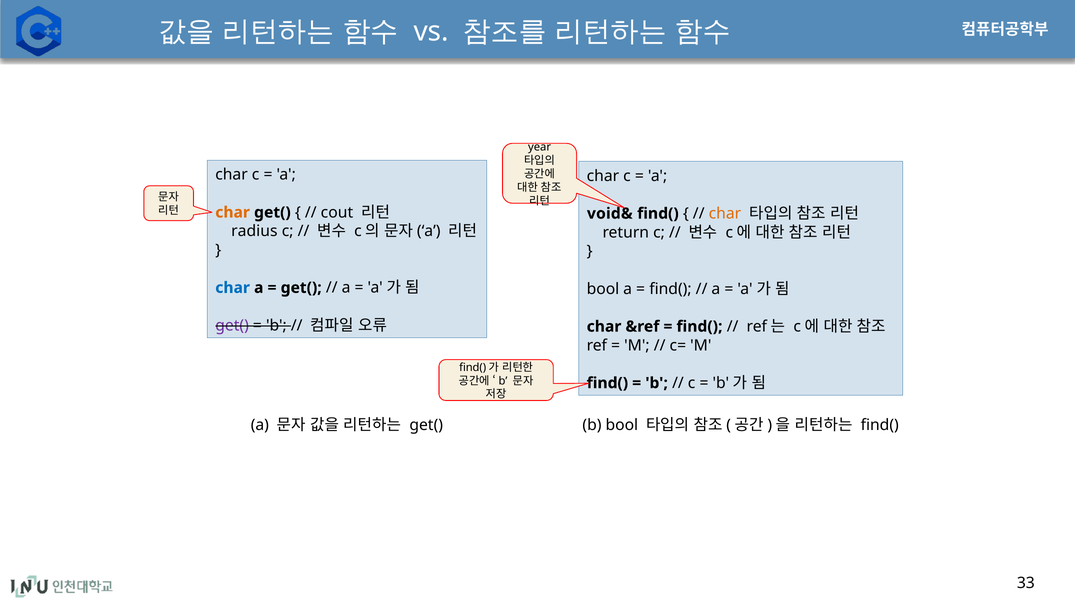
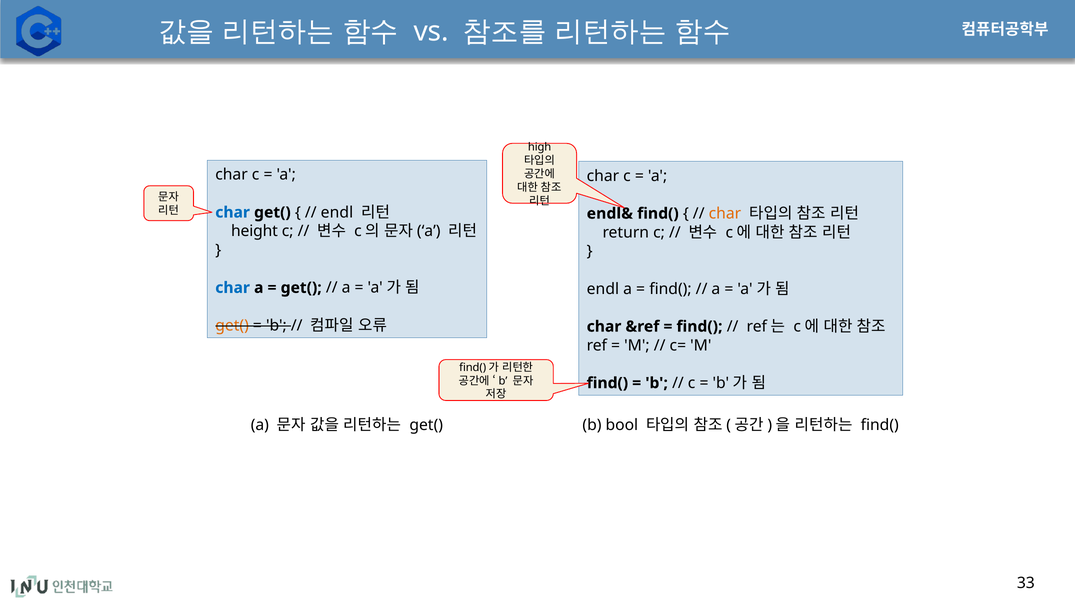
year: year -> high (540, 147)
char colour: orange -> blue (233, 212)
cout: cout -> endl (337, 212)
void&: void& -> endl& (610, 213)
radius: radius -> height (254, 231)
bool: bool -> endl (603, 289)
get( colour: purple -> orange (232, 325)
